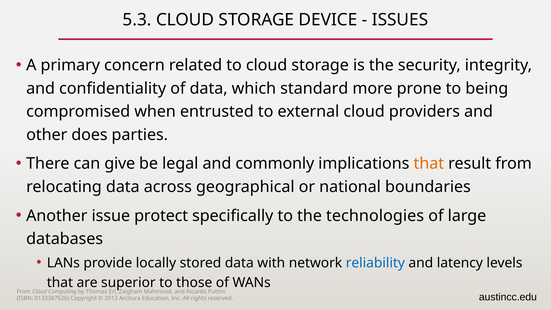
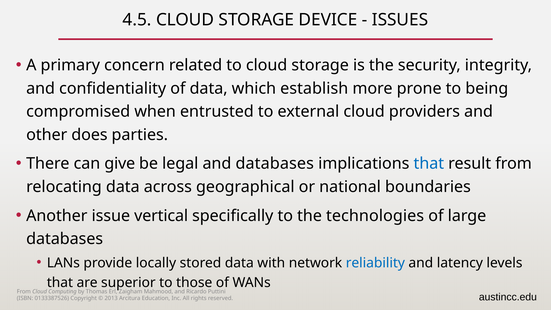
5.3: 5.3 -> 4.5 (137, 20)
standard: standard -> establish (314, 88)
and commonly: commonly -> databases (275, 164)
that colour: orange -> blue (429, 164)
protect: protect -> vertical (161, 216)
